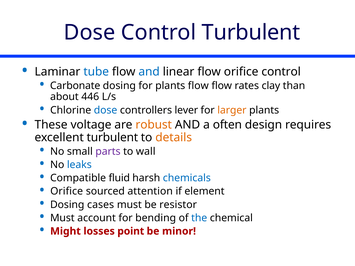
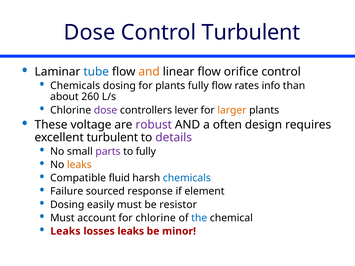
and colour: blue -> orange (149, 72)
Carbonate: Carbonate -> Chemicals (75, 86)
plants flow: flow -> fully (198, 86)
clay: clay -> info (271, 86)
446: 446 -> 260 (90, 97)
dose colour: blue -> purple (106, 110)
robust colour: orange -> purple (154, 125)
details colour: orange -> purple (174, 138)
to wall: wall -> fully (146, 152)
leaks colour: blue -> orange (79, 165)
Orifice: Orifice -> Failure (67, 191)
attention: attention -> response (150, 191)
cases: cases -> easily (101, 205)
for bending: bending -> chlorine (156, 218)
Might: Might -> Leaks (65, 231)
losses point: point -> leaks (131, 231)
